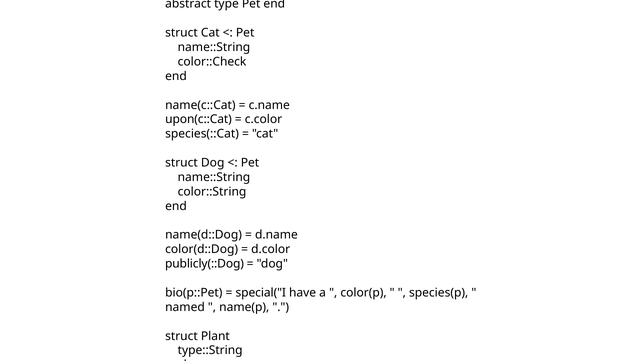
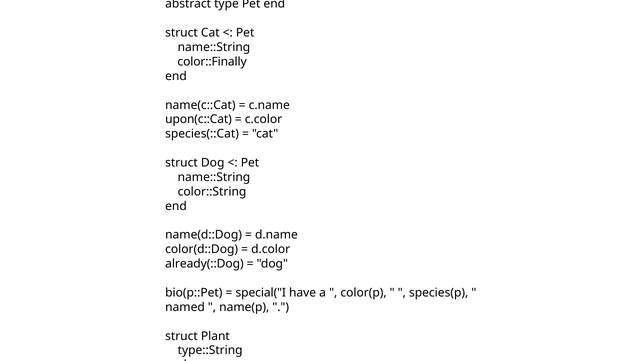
color::Check: color::Check -> color::Finally (212, 62)
publicly(::Dog: publicly(::Dog -> already(::Dog (204, 264)
